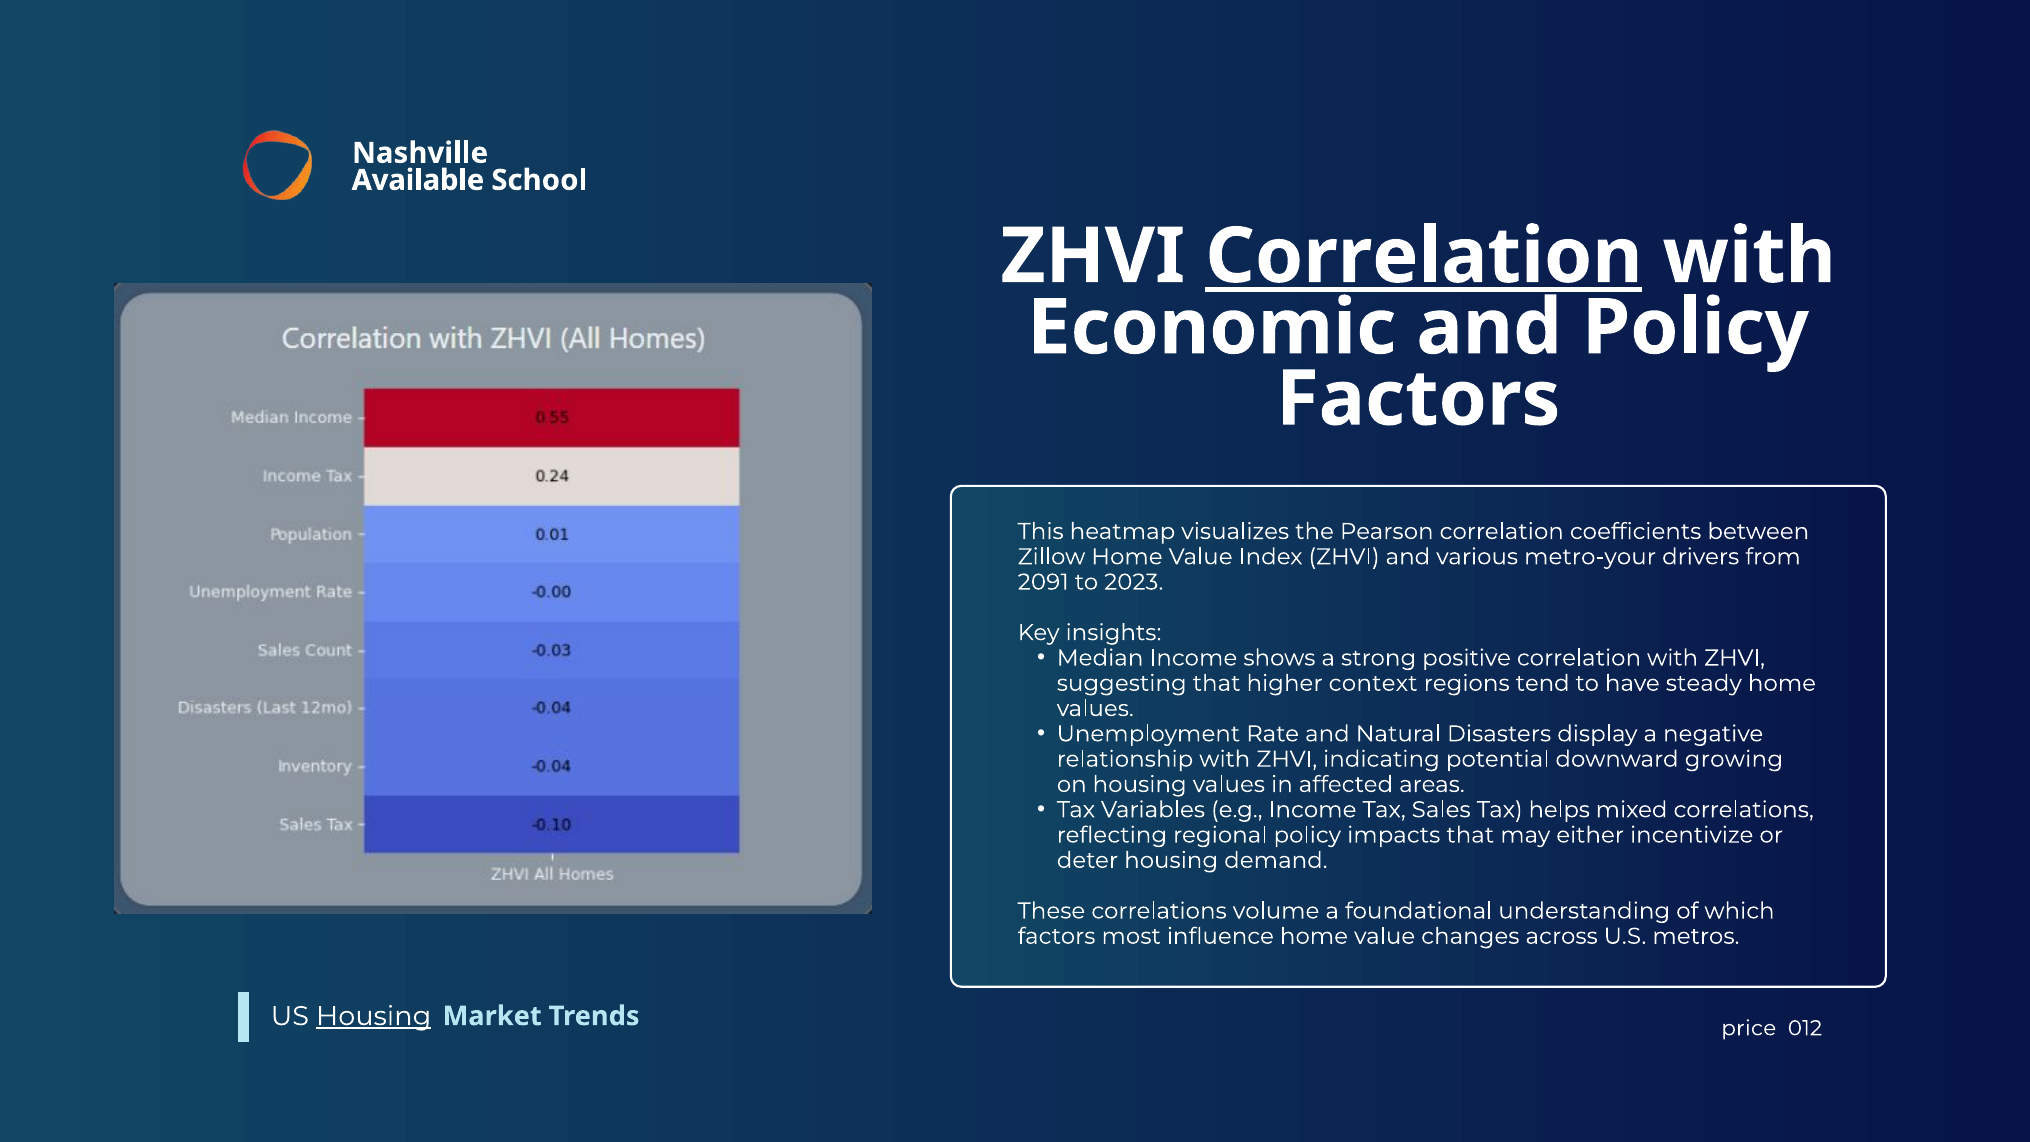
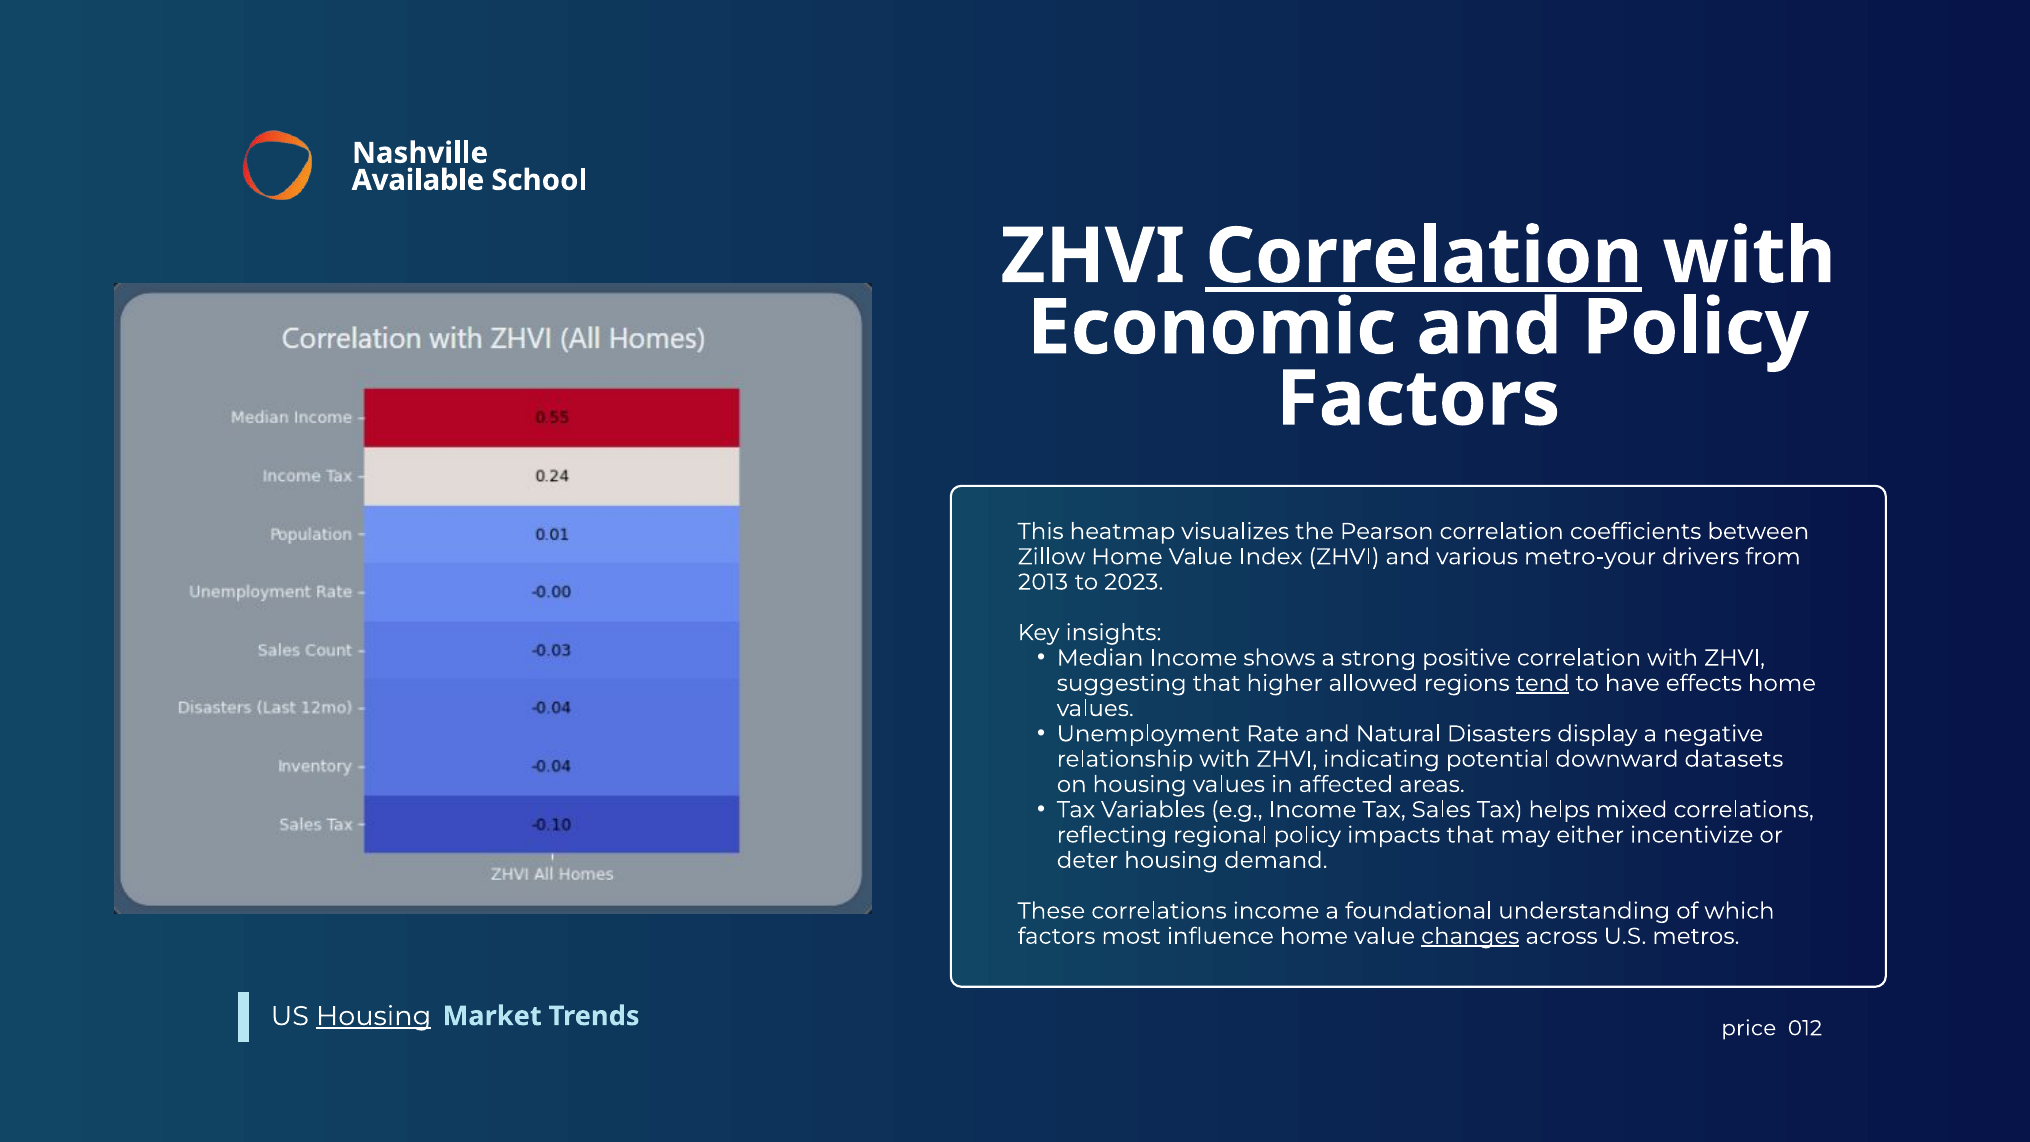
2091: 2091 -> 2013 (1043, 582)
context: context -> allowed (1373, 683)
tend underline: none -> present (1543, 683)
steady: steady -> effects (1704, 683)
growing: growing -> datasets (1734, 759)
correlations volume: volume -> income (1276, 911)
changes underline: none -> present (1470, 936)
